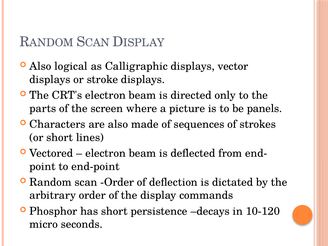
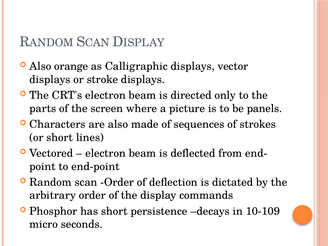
logical: logical -> orange (71, 66)
10-120: 10-120 -> 10-109 (263, 211)
